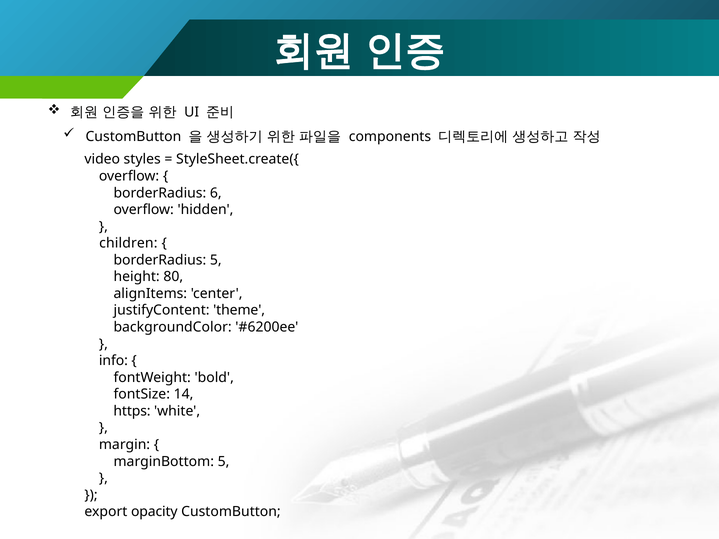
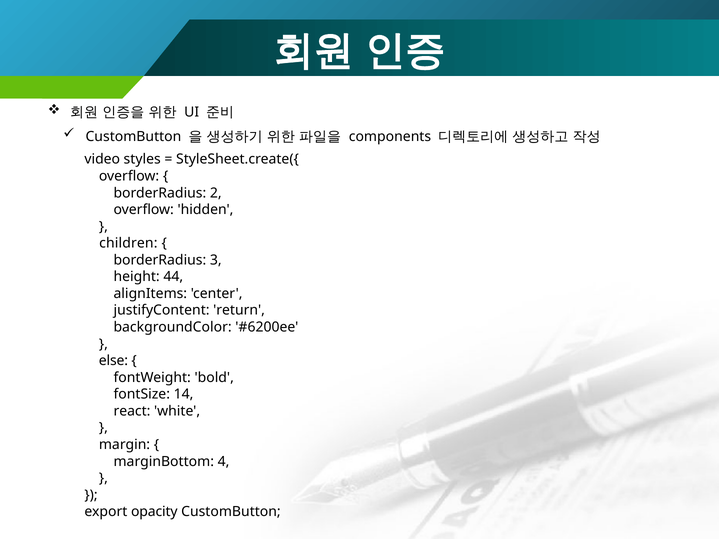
6: 6 -> 2 (216, 193)
borderRadius 5: 5 -> 3 (216, 260)
80: 80 -> 44 (173, 277)
theme: theme -> return (239, 311)
info: info -> else (113, 361)
https: https -> react (132, 411)
marginBottom 5: 5 -> 4 (224, 462)
